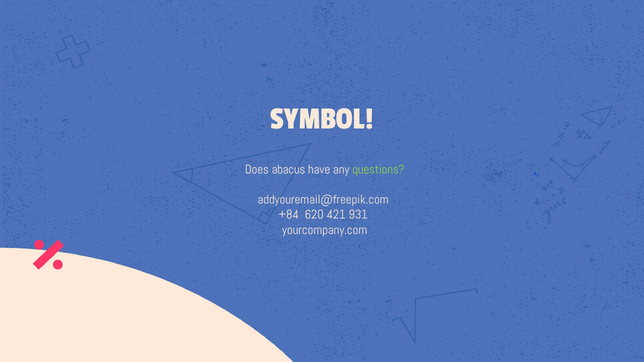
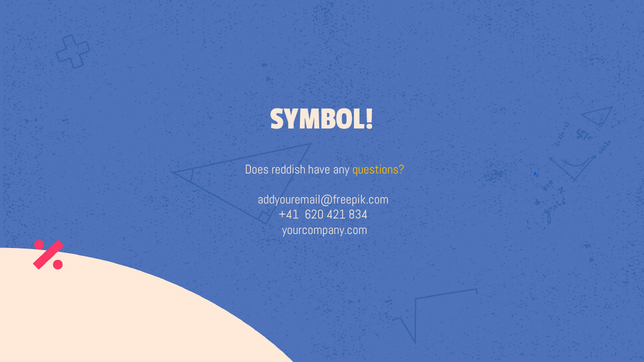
abacus: abacus -> reddish (289, 170)
questions colour: light green -> yellow (378, 170)
+84: +84 -> +41 (289, 215)
931: 931 -> 834 (358, 215)
